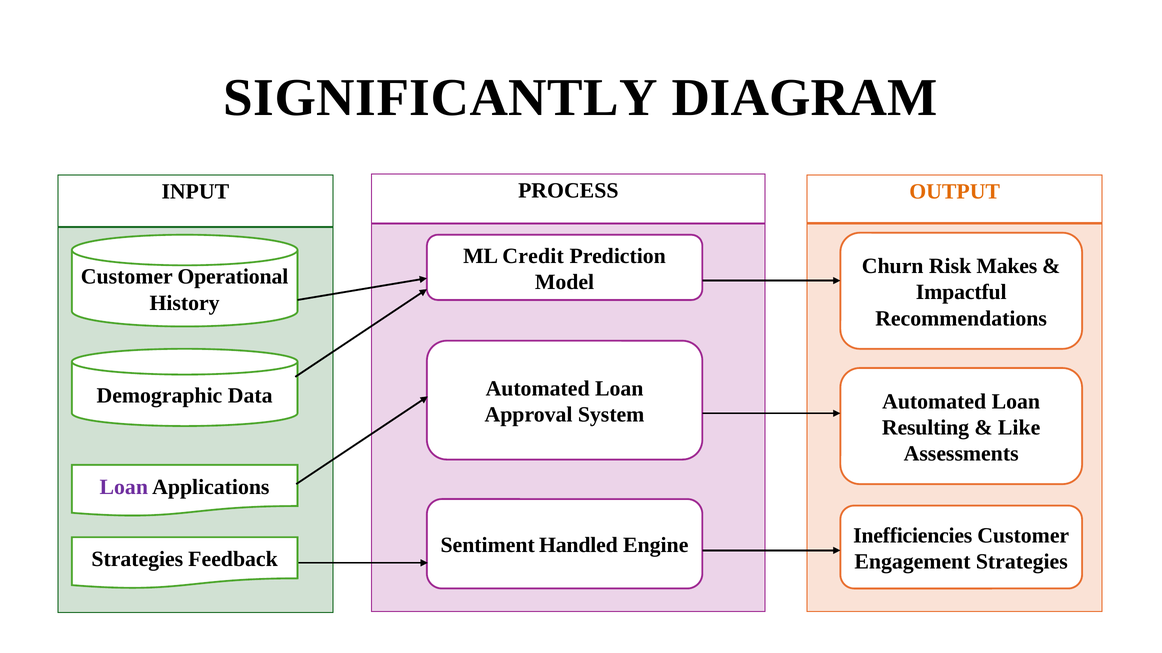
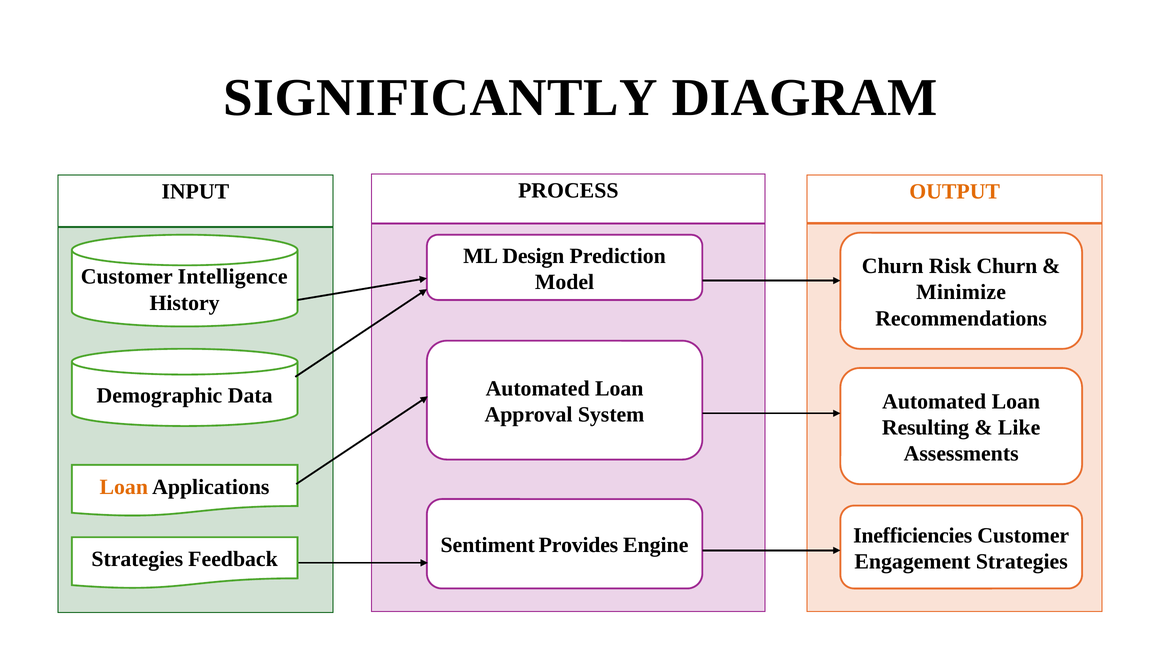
Credit: Credit -> Design (533, 256)
Risk Makes: Makes -> Churn (1007, 266)
Operational: Operational -> Intelligence (233, 277)
Impactful: Impactful -> Minimize (961, 293)
Loan colour: purple -> orange (124, 487)
Handled: Handled -> Provides (578, 546)
